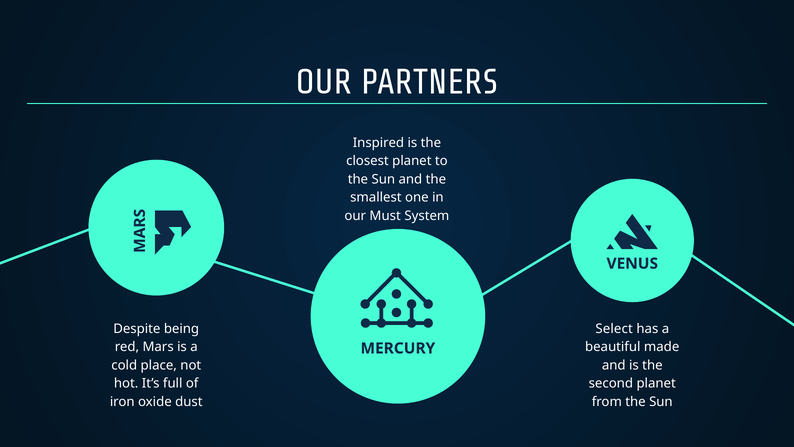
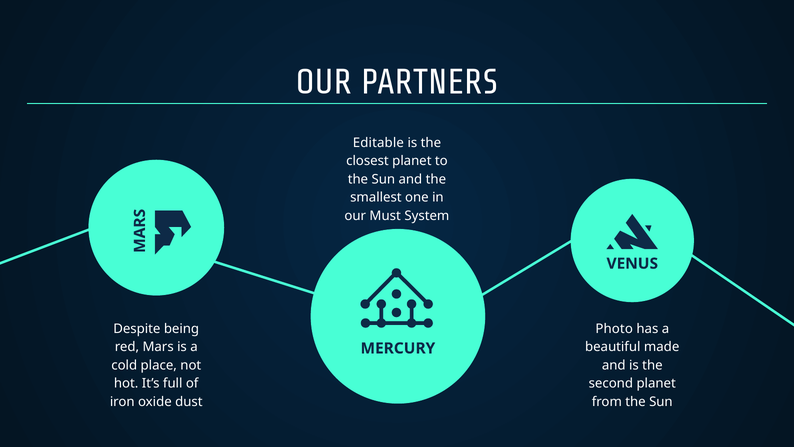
Inspired: Inspired -> Editable (378, 143)
Select: Select -> Photo (614, 329)
